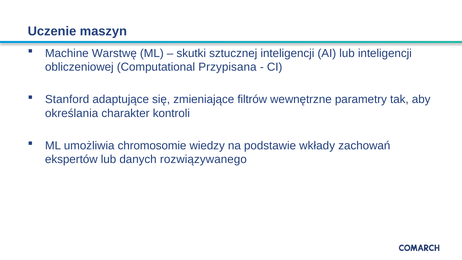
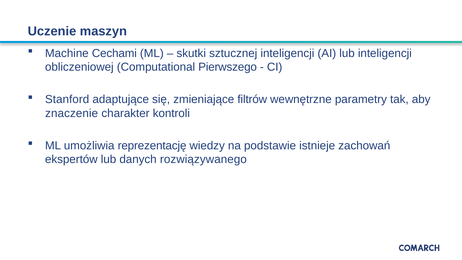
Warstwę: Warstwę -> Cechami (114, 53)
Przypisana: Przypisana -> Pierwszego (228, 67)
określania: określania -> znaczenie (72, 113)
chromosomie: chromosomie -> reprezentację (152, 146)
wkłady: wkłady -> istnieje (317, 146)
